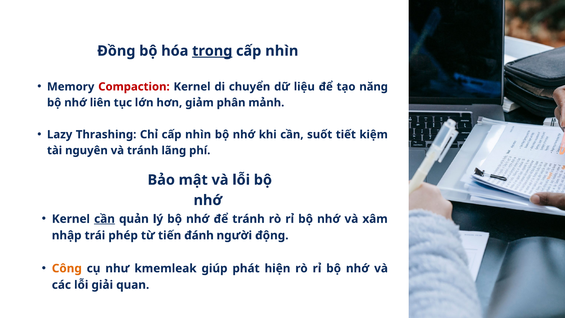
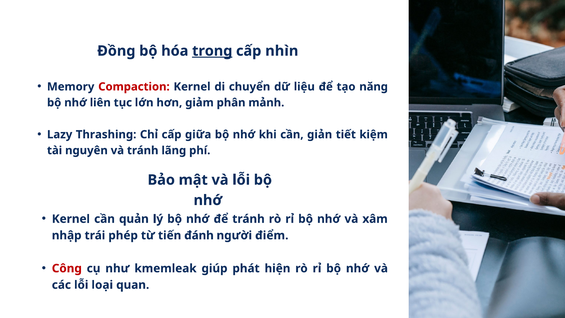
Chỉ cấp nhìn: nhìn -> giữa (198, 134)
suốt: suốt -> giản (320, 134)
cần underline: present -> none (105, 219)
động: động -> điểm (272, 235)
Công colour: orange -> red (67, 268)
giải: giải -> loại (102, 285)
